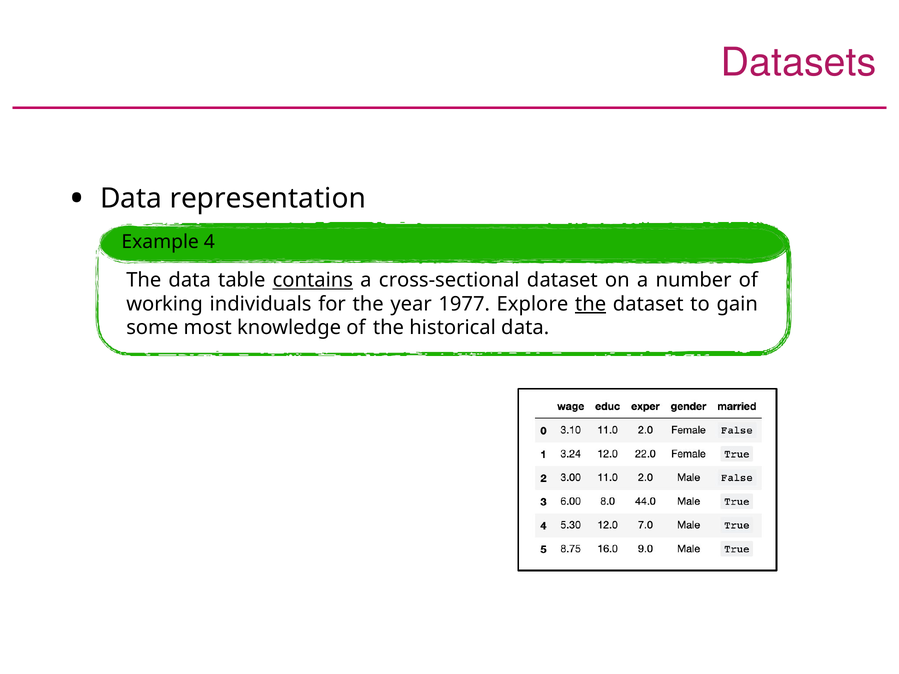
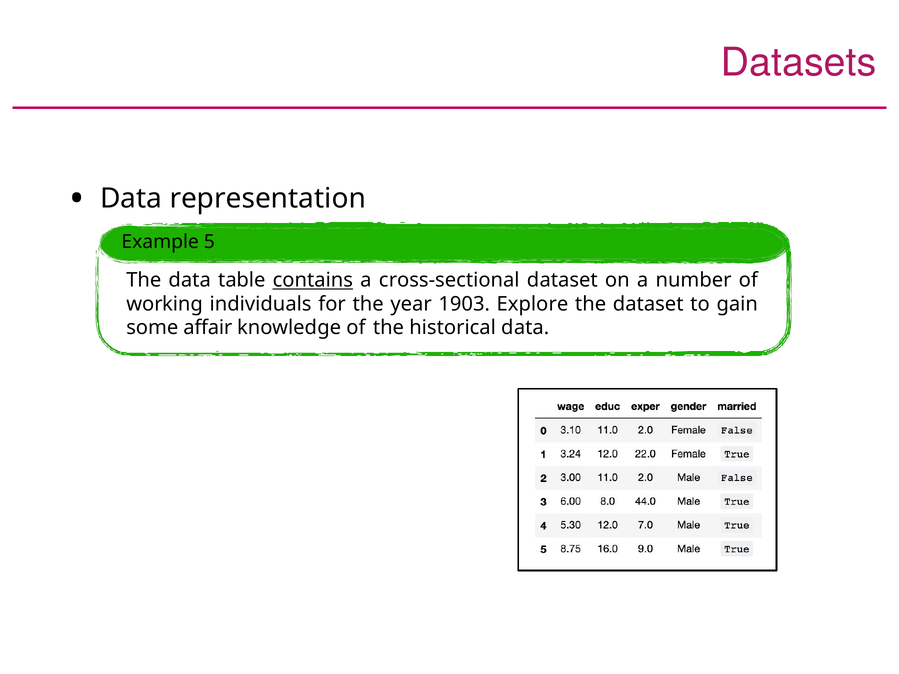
4: 4 -> 5 (209, 242)
1977: 1977 -> 1903 (464, 304)
the underline: present -> none (591, 304)
most: most -> affair (208, 328)
